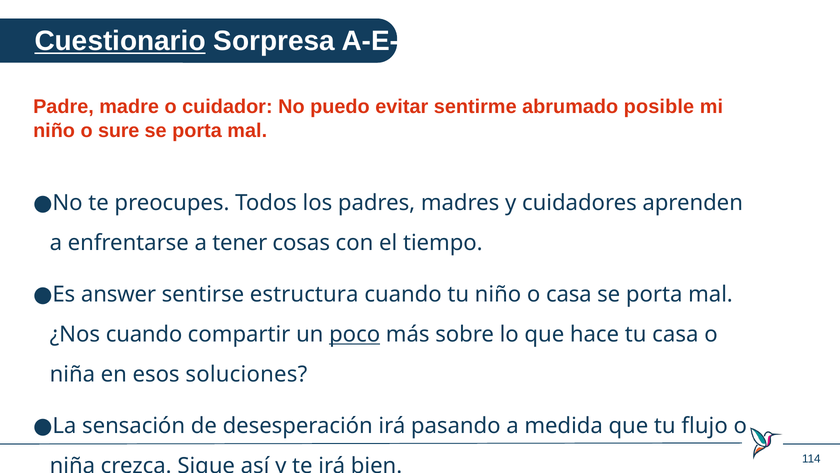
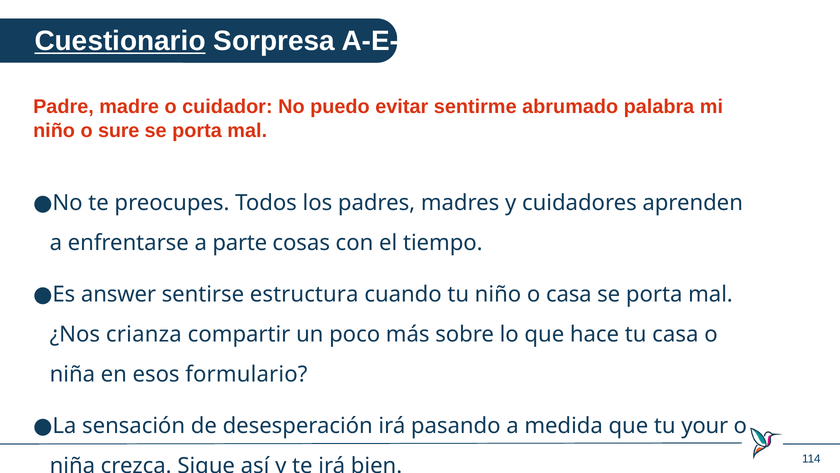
posible: posible -> palabra (659, 107)
tener: tener -> parte (240, 243)
¿Nos cuando: cuando -> crianza (144, 334)
poco underline: present -> none (355, 334)
soluciones: soluciones -> formulario (246, 374)
flujo: flujo -> your (705, 426)
